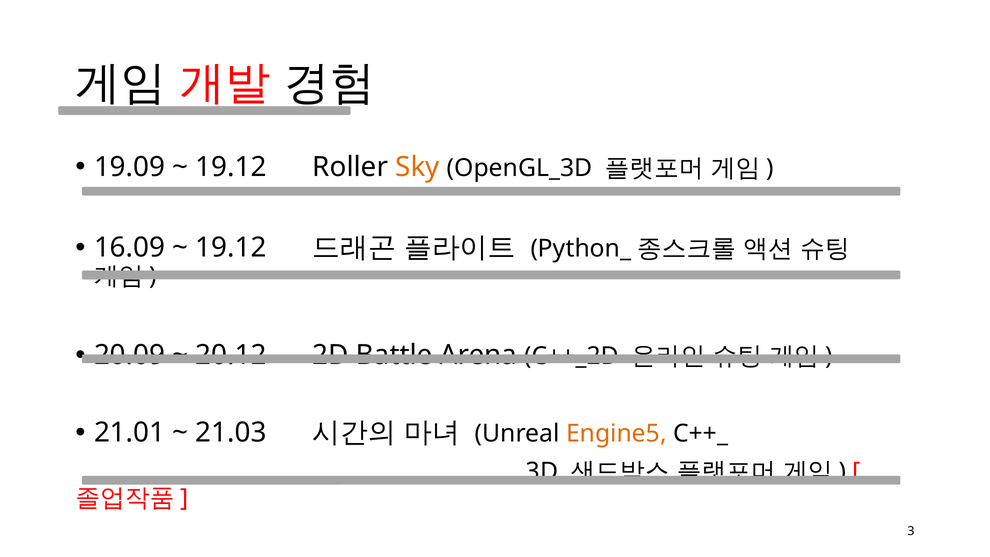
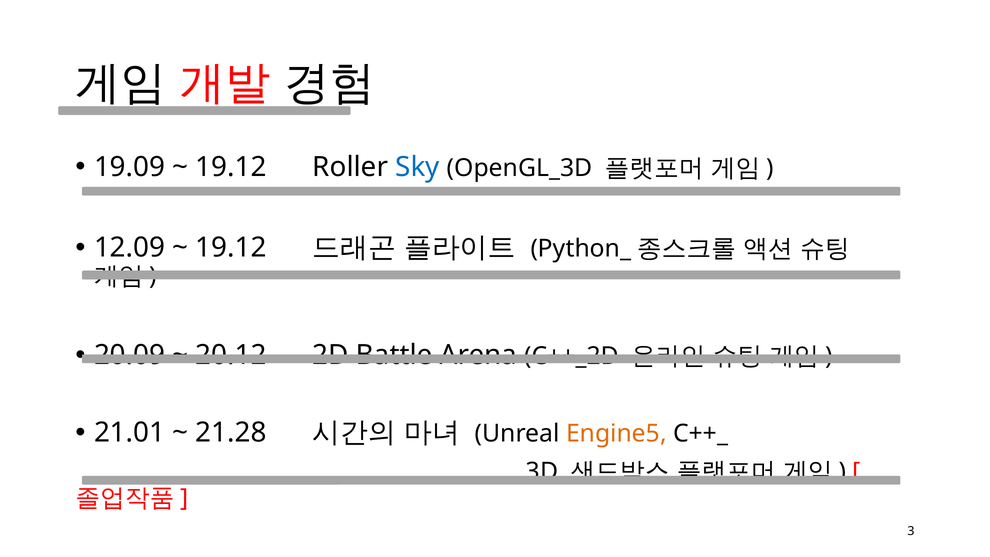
Sky colour: orange -> blue (417, 167)
16.09: 16.09 -> 12.09 (130, 248)
21.03: 21.03 -> 21.28 (231, 433)
